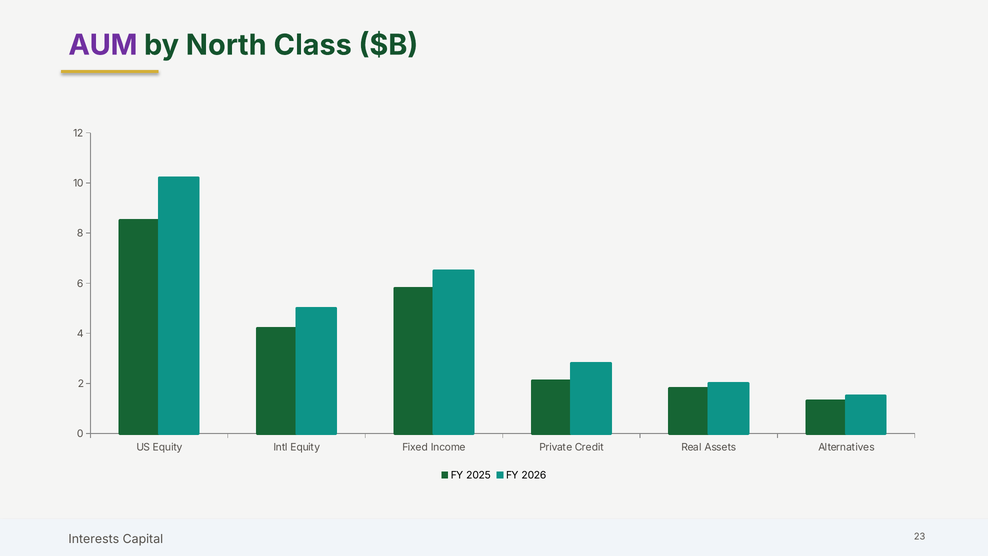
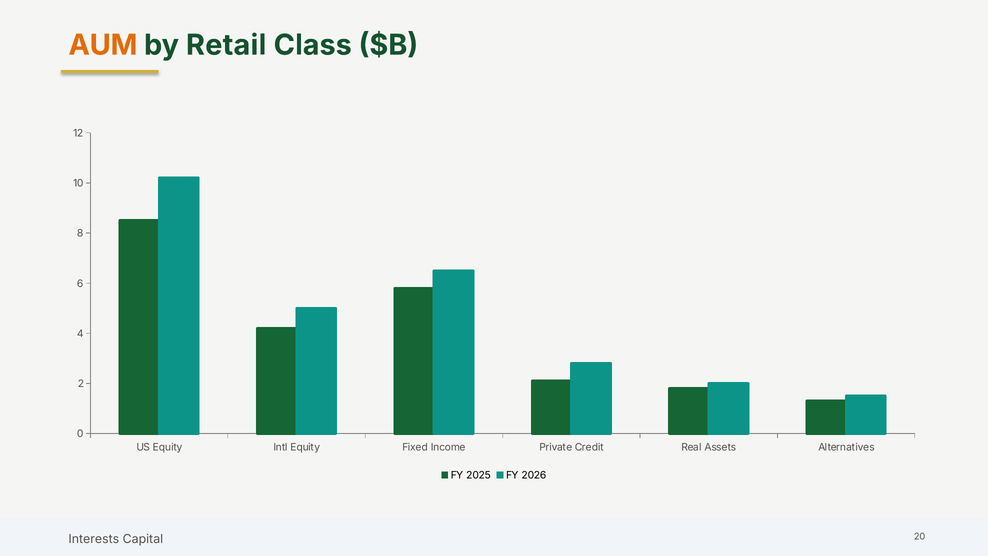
AUM colour: purple -> orange (103, 45)
North: North -> Retail (226, 45)
23: 23 -> 20 (920, 537)
